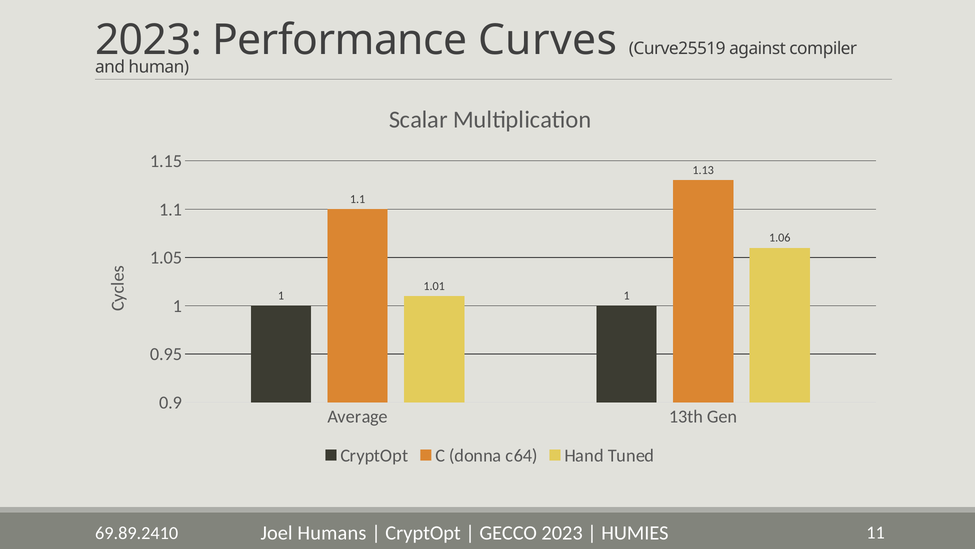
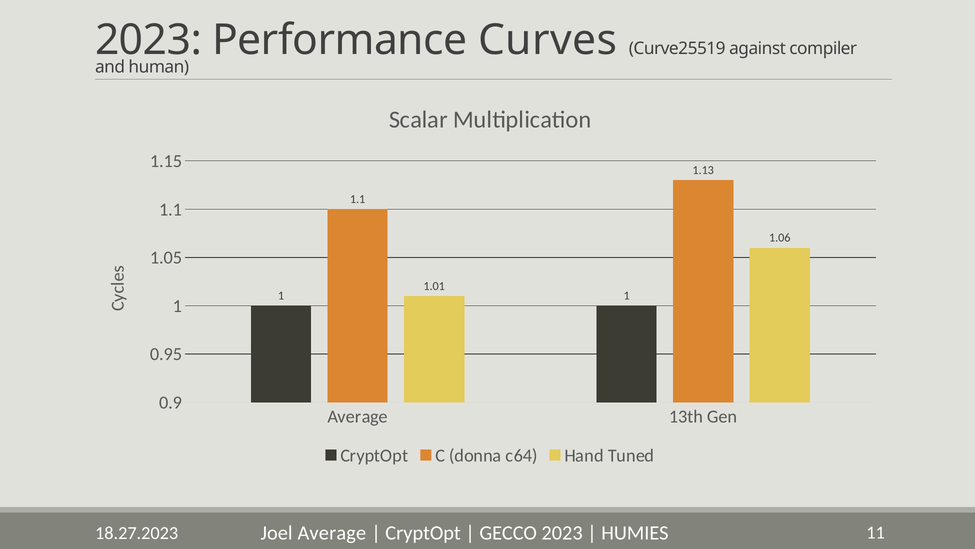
69.89.2410: 69.89.2410 -> 18.27.2023 (137, 532)
Joel Humans: Humans -> Average (332, 533)
